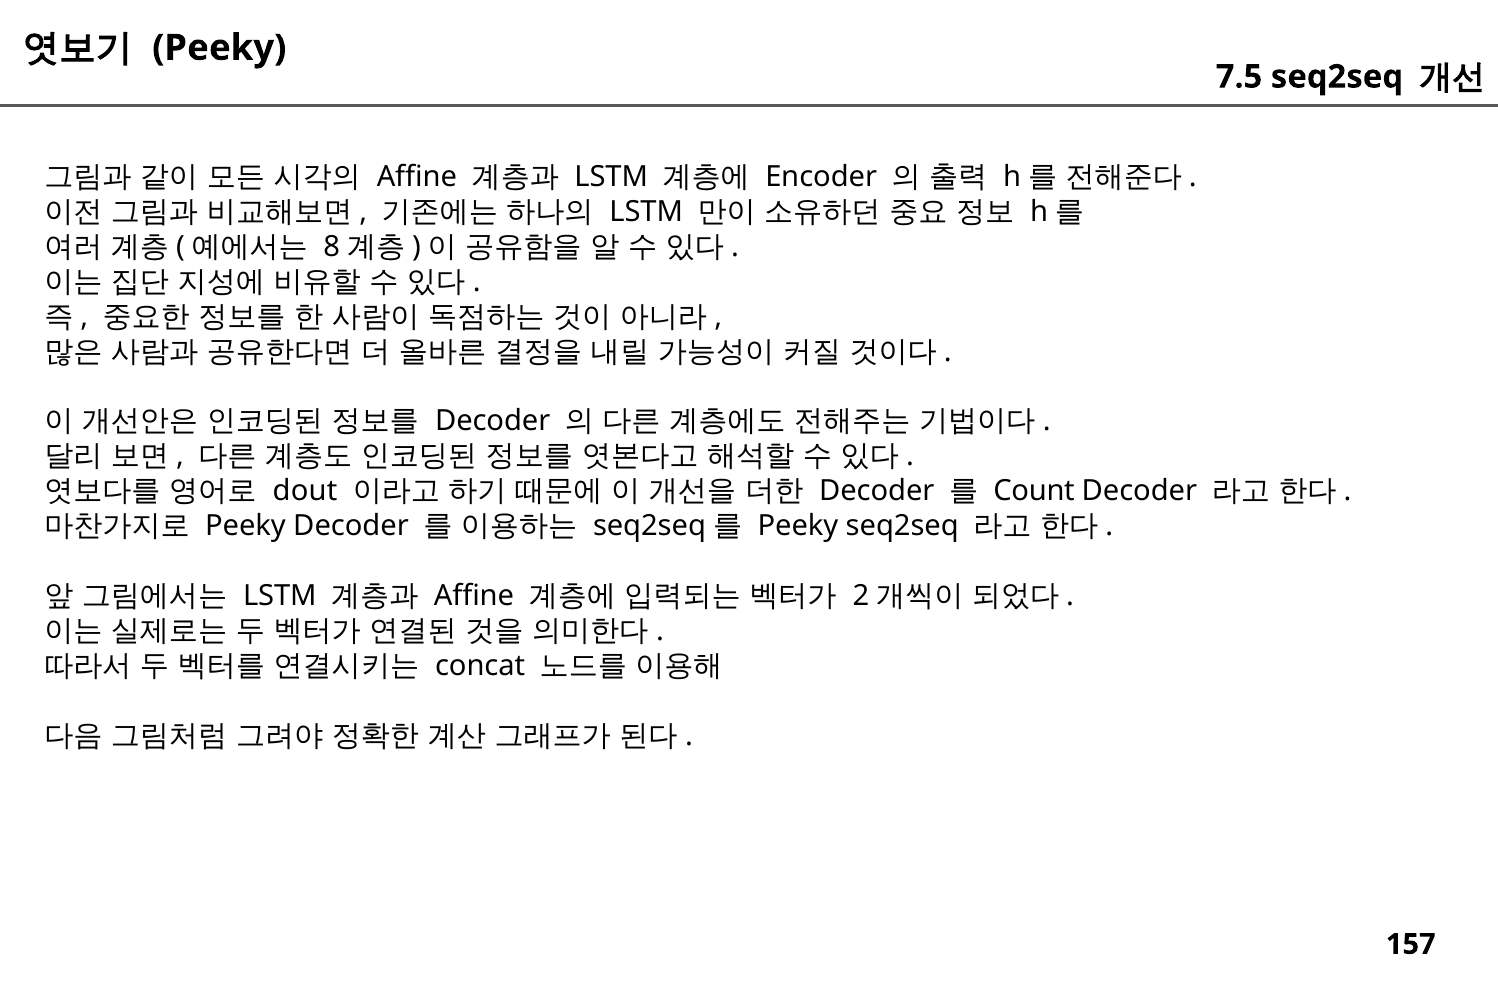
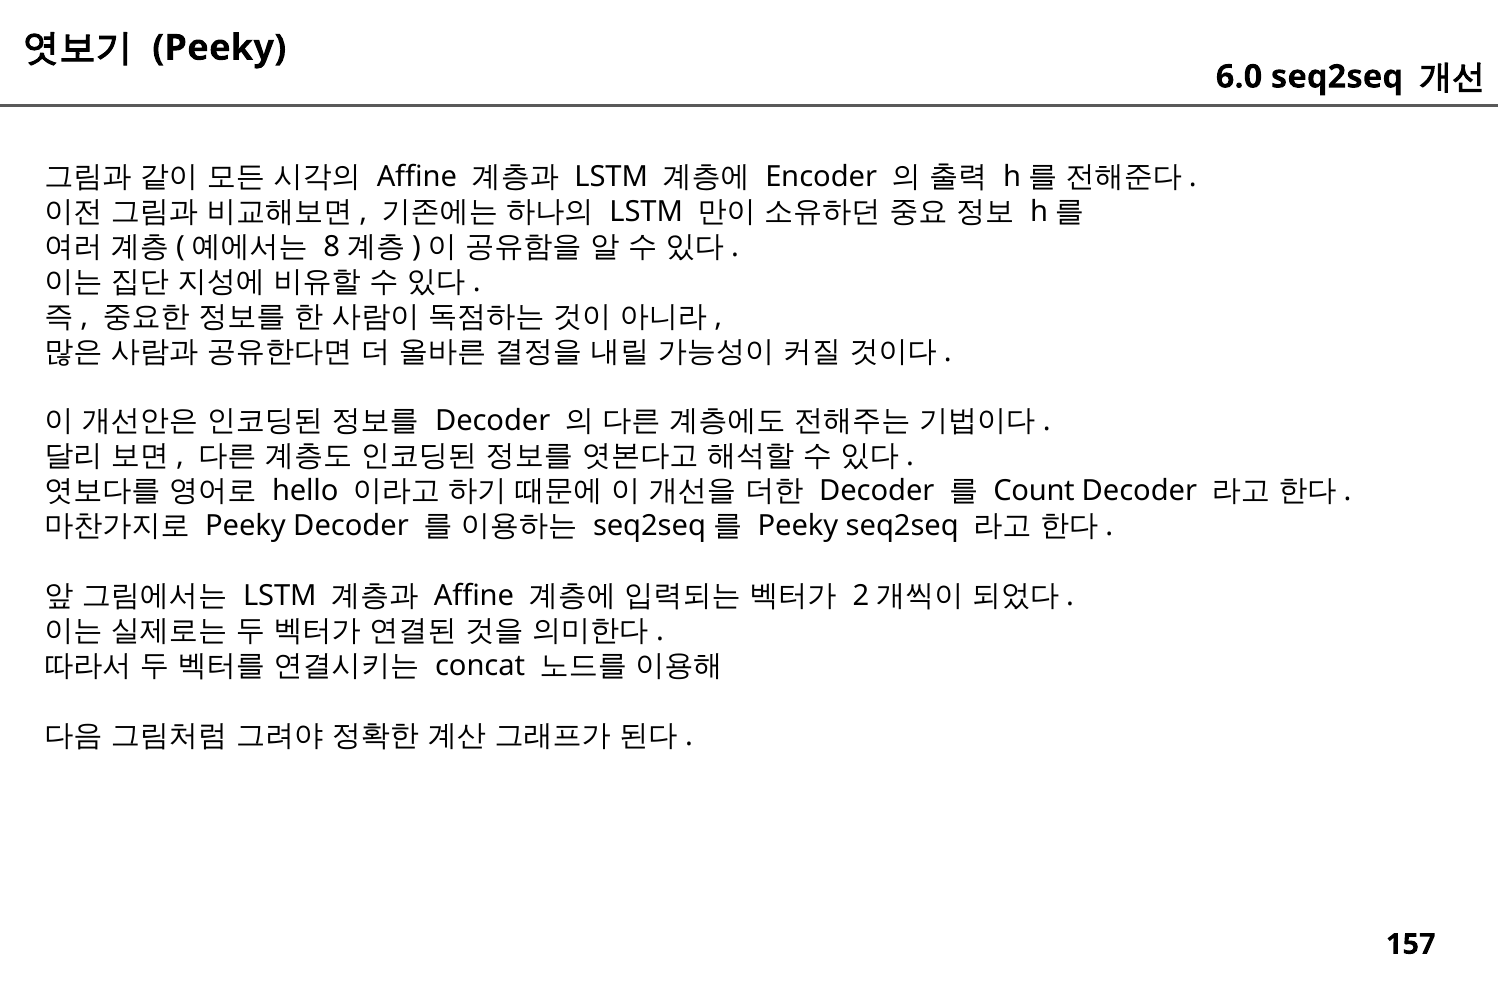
7.5: 7.5 -> 6.0 (1239, 77)
dout: dout -> hello (305, 491)
